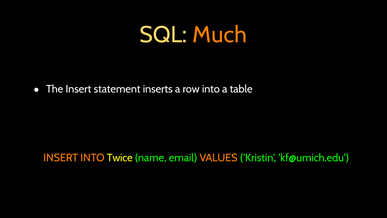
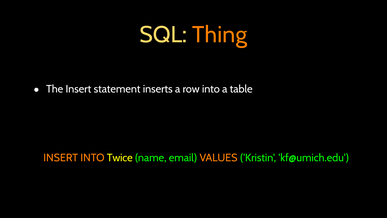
Much: Much -> Thing (220, 35)
